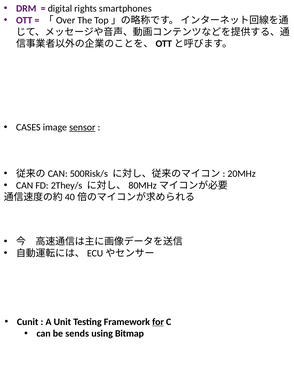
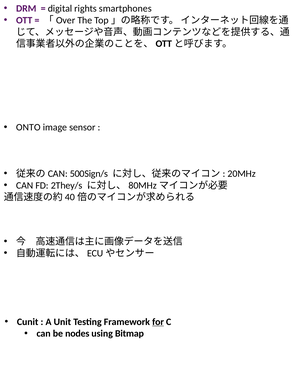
CASES: CASES -> ONTO (28, 127)
sensor underline: present -> none (82, 127)
500Risk/s: 500Risk/s -> 500Sign/s (89, 174)
sends: sends -> nodes (77, 334)
